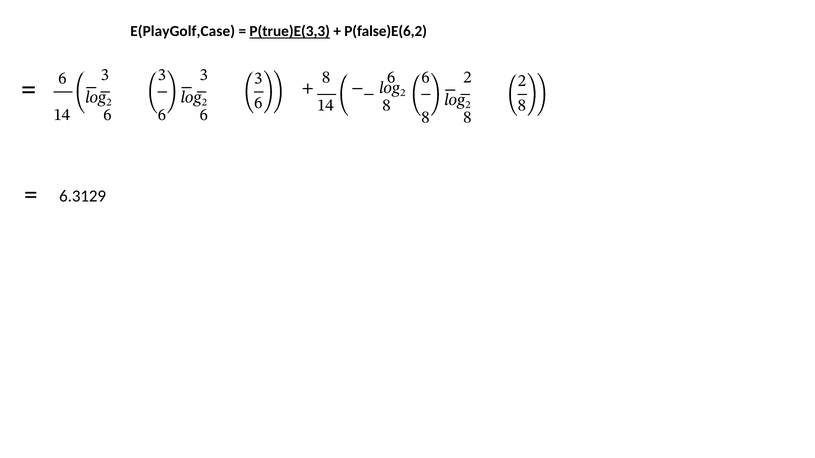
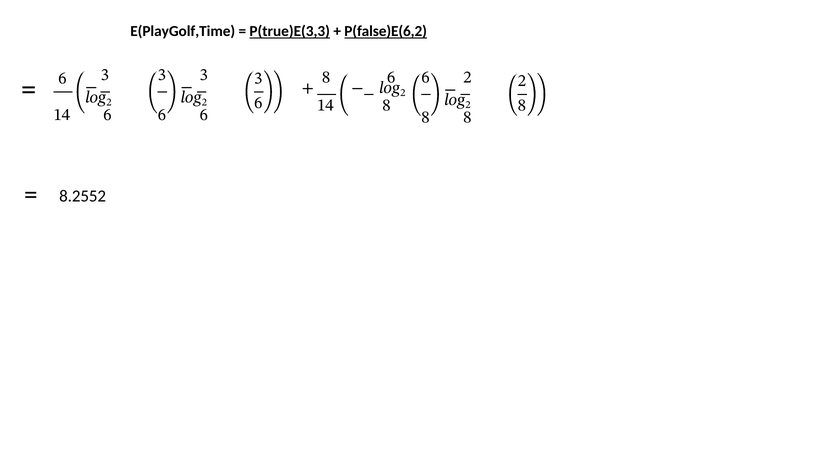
E(PlayGolf,Case: E(PlayGolf,Case -> E(PlayGolf,Time (183, 31)
P(false)E(6,2 underline: none -> present (386, 31)
6.3129: 6.3129 -> 8.2552 (83, 196)
